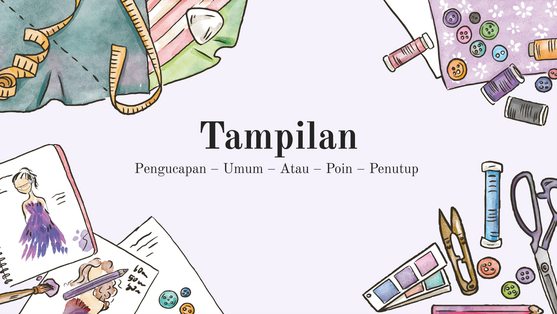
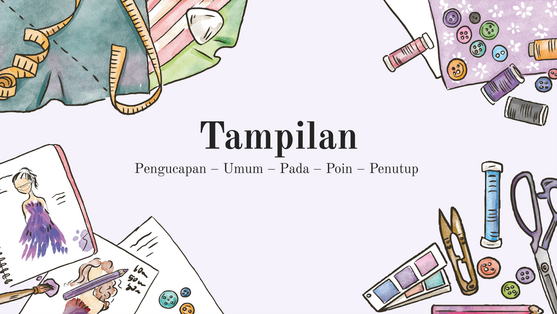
Atau: Atau -> Pada (295, 168)
